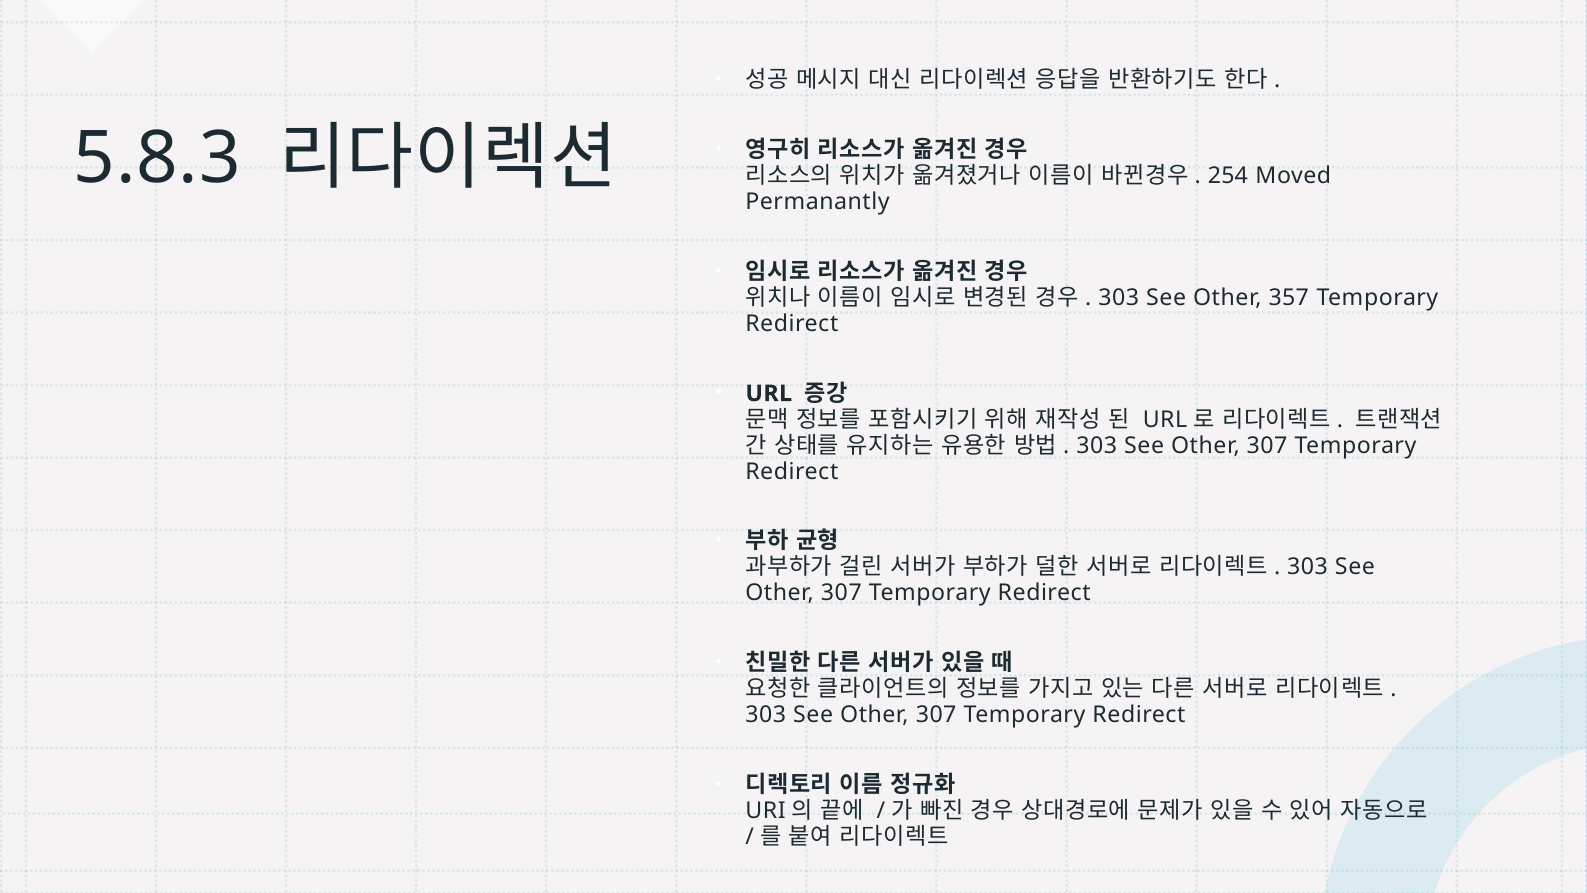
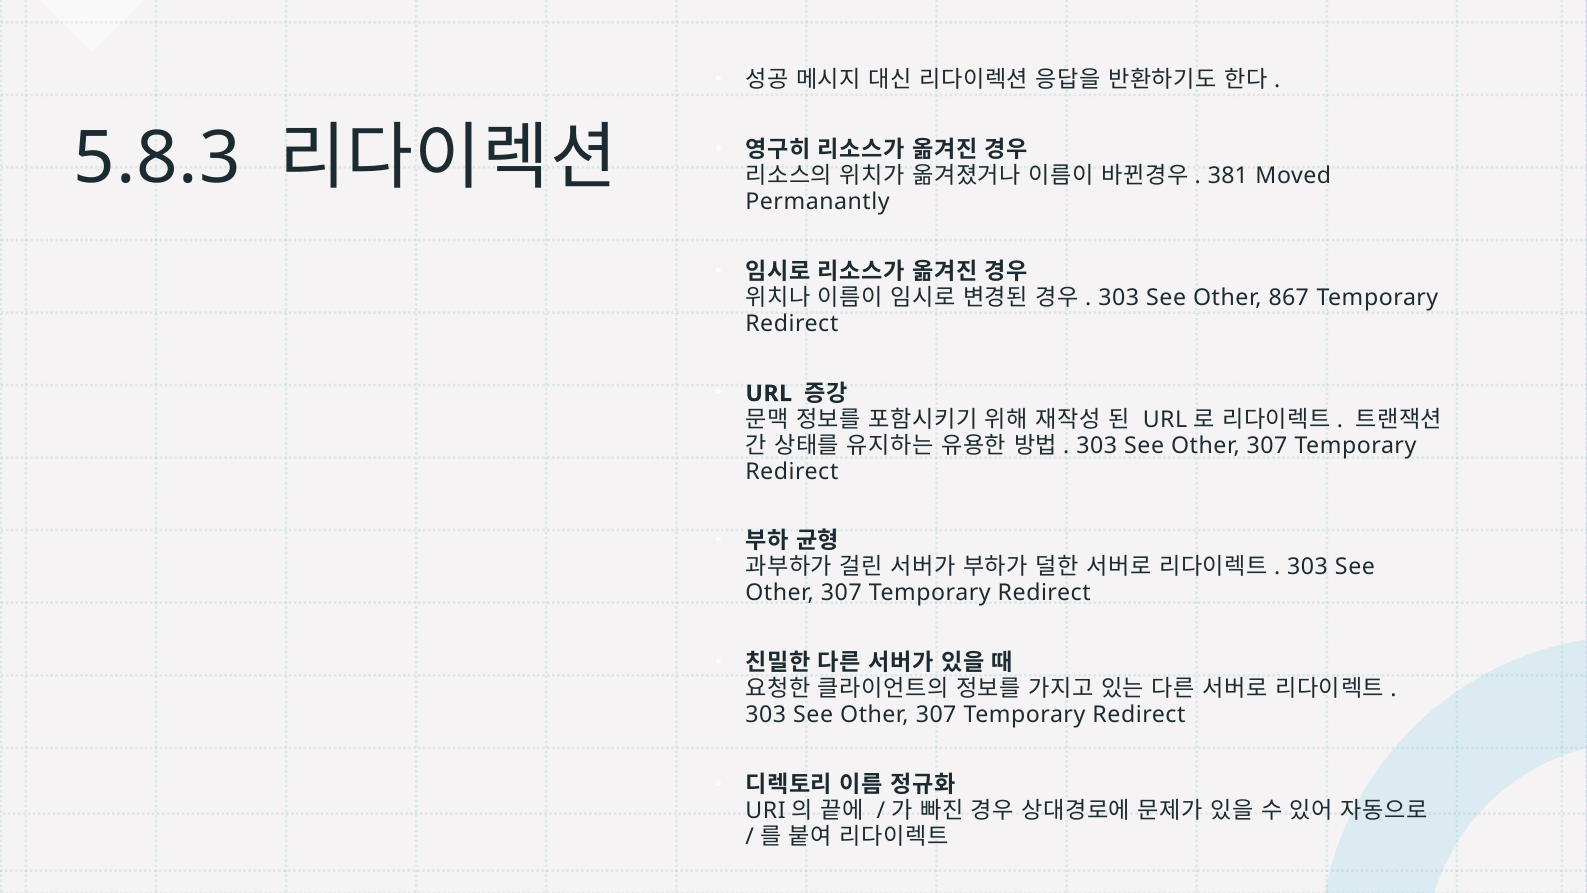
254: 254 -> 381 (1228, 176)
357: 357 -> 867 (1289, 298)
